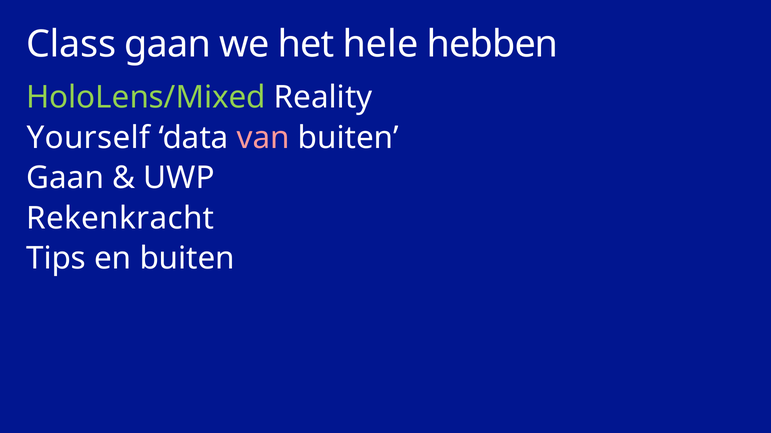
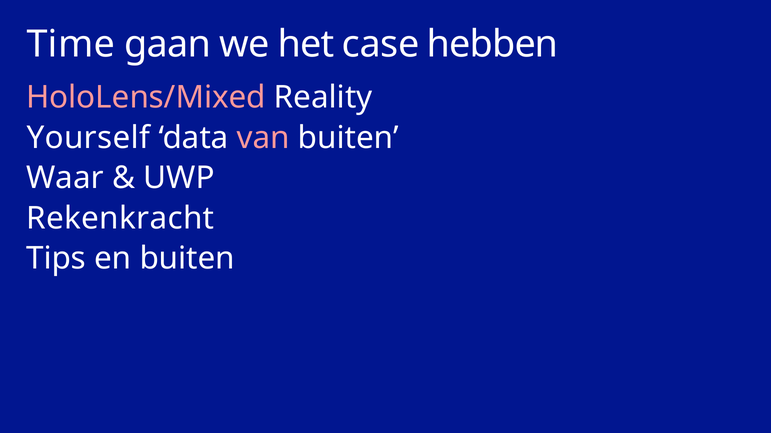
Class: Class -> Time (71, 44)
hele: hele -> case (381, 44)
HoloLens/Mixed colour: light green -> pink (146, 98)
Gaan: Gaan -> Waar (65, 178)
